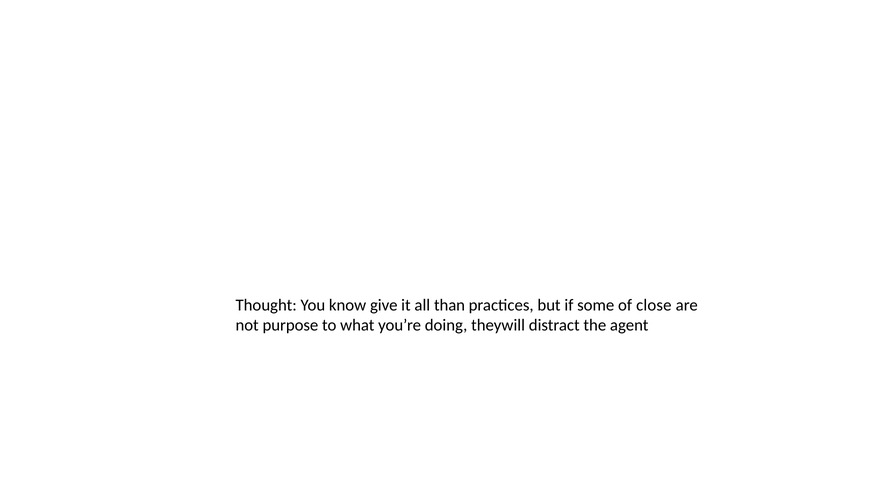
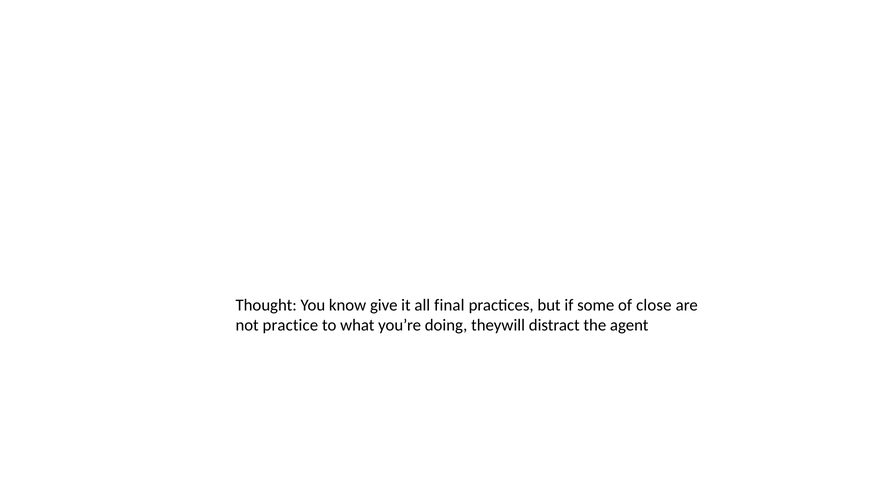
than: than -> final (449, 305)
purpose: purpose -> practice (290, 325)
